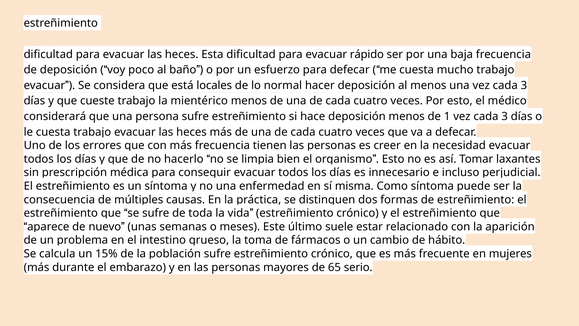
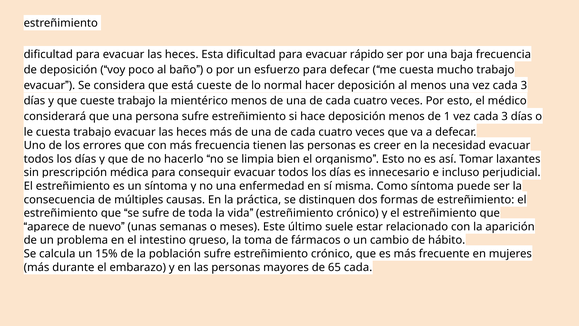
está locales: locales -> cueste (214, 85)
65 serio: serio -> cada (358, 267)
